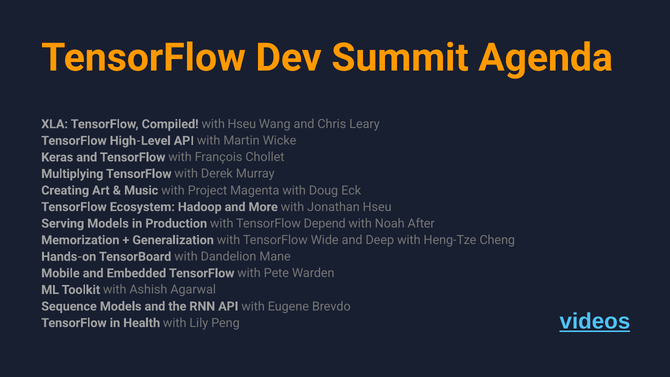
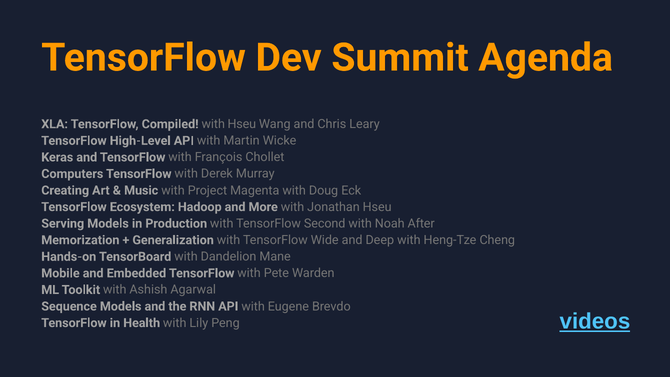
Multiplying: Multiplying -> Computers (72, 174)
Depend: Depend -> Second (325, 223)
